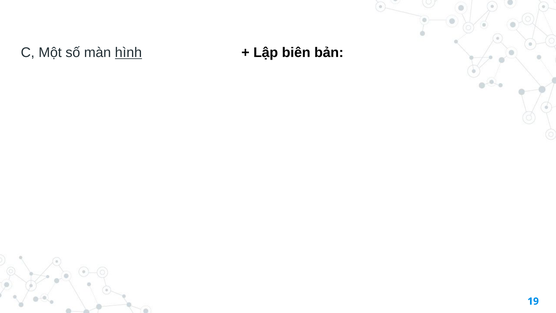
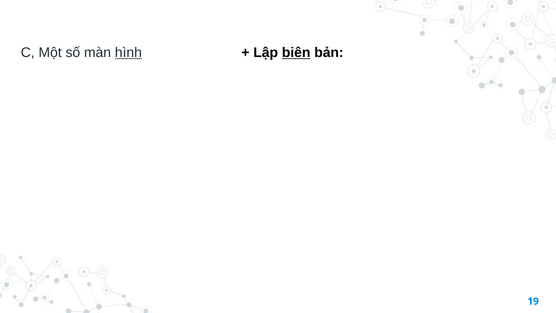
biên underline: none -> present (296, 53)
